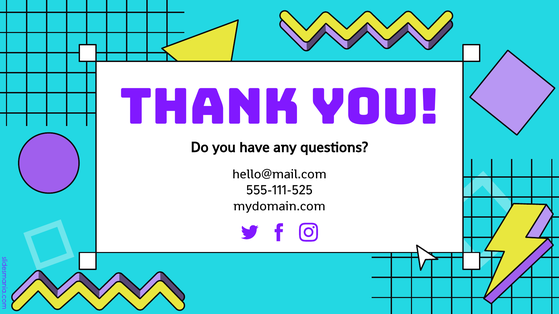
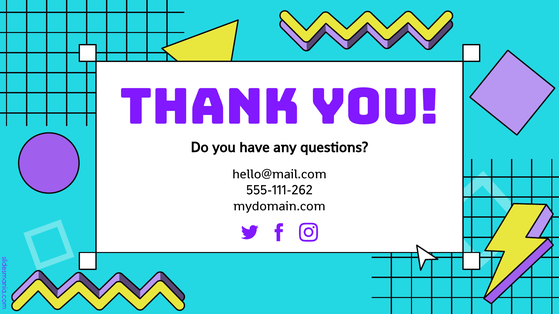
555-111-525: 555-111-525 -> 555-111-262 (279, 190)
